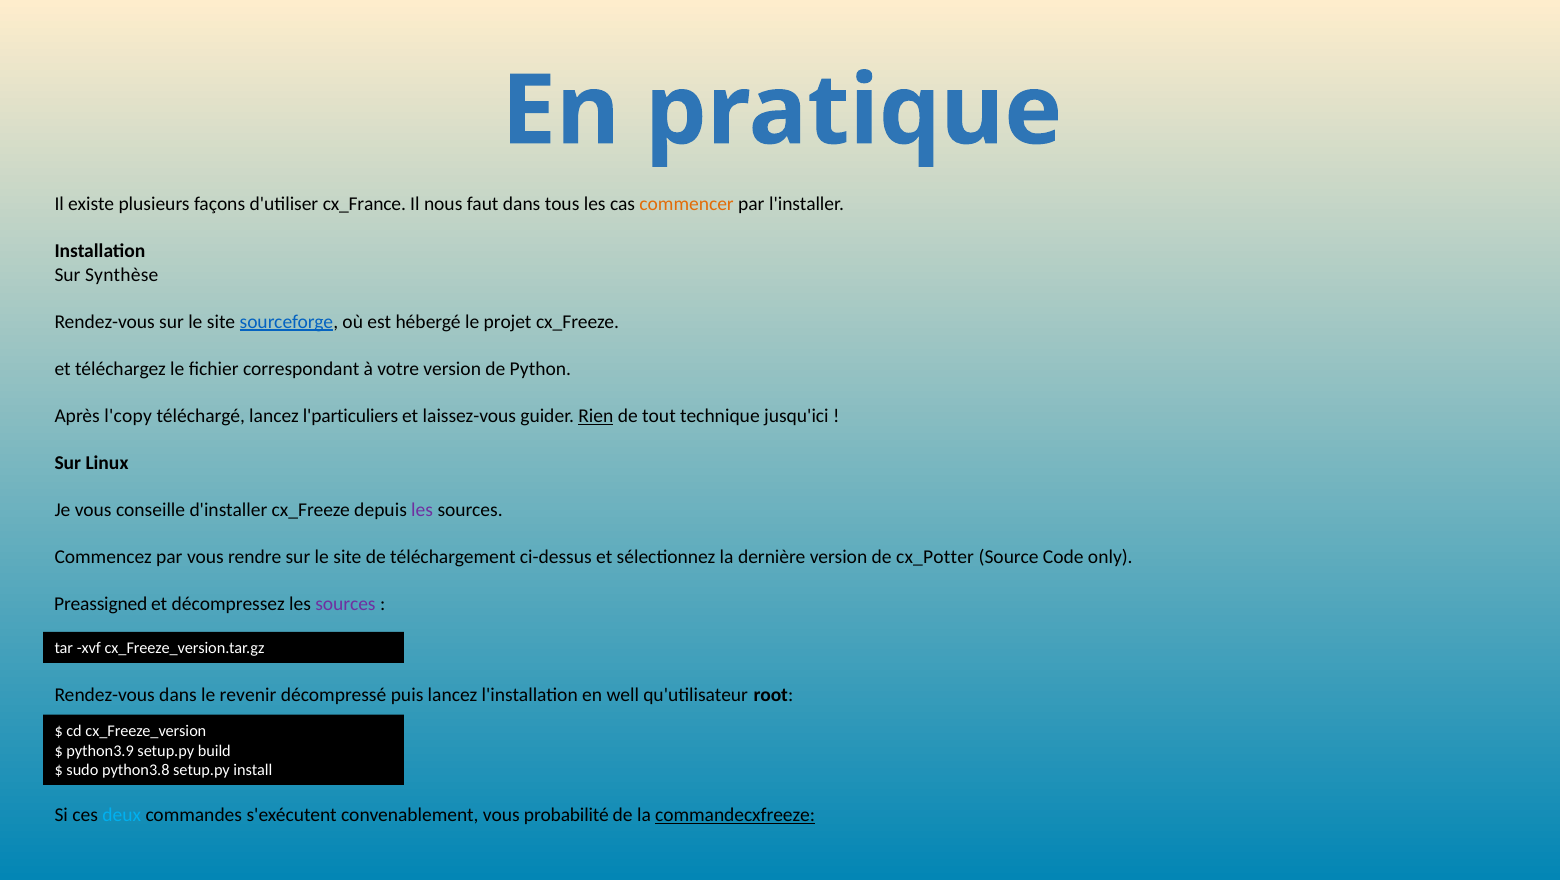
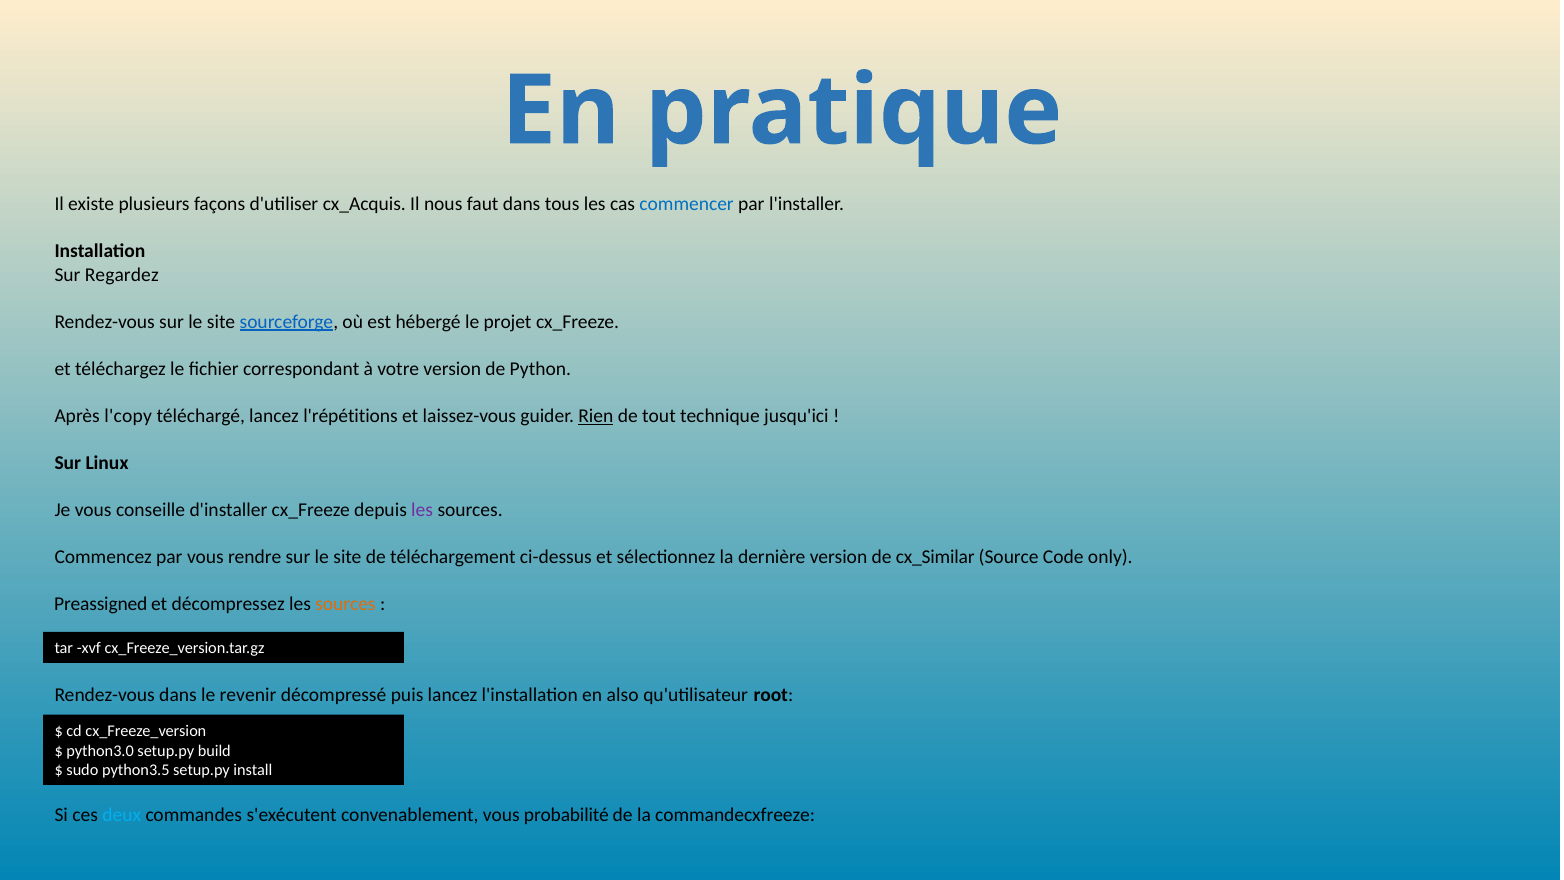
cx_France: cx_France -> cx_Acquis (364, 204)
commencer colour: orange -> blue (687, 204)
Synthèse: Synthèse -> Regardez (122, 275)
l'particuliers: l'particuliers -> l'répétitions (351, 416)
cx_Potter: cx_Potter -> cx_Similar (935, 557)
sources colour: purple -> orange (345, 604)
well: well -> also (623, 695)
python3.9: python3.9 -> python3.0 (100, 751)
python3.8: python3.8 -> python3.5 (136, 770)
commandecxfreeze underline: present -> none (735, 815)
